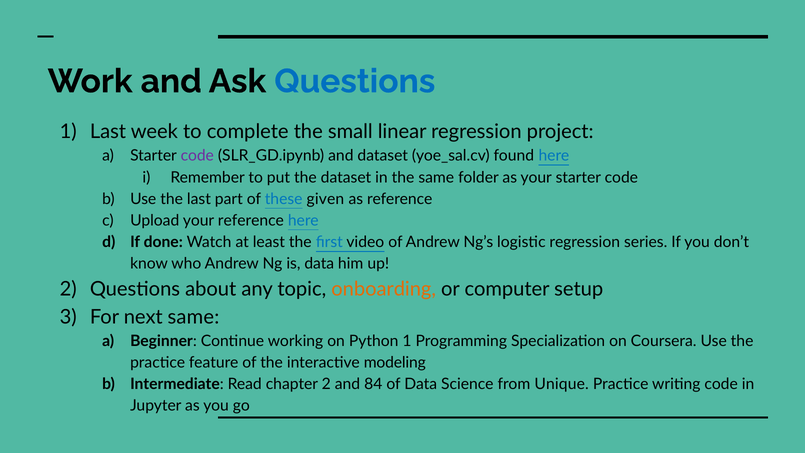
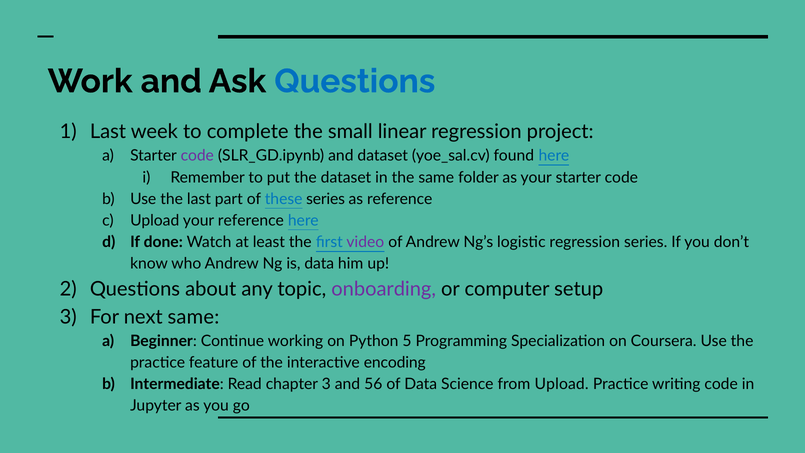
these given: given -> series (326, 199)
video colour: black -> purple (365, 242)
onboarding colour: orange -> purple (384, 289)
Python 1: 1 -> 5 (407, 341)
modeling: modeling -> encoding (395, 362)
chapter 2: 2 -> 3 (326, 384)
84: 84 -> 56 (373, 384)
from Unique: Unique -> Upload (562, 384)
